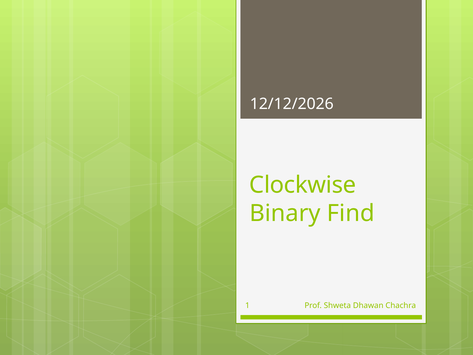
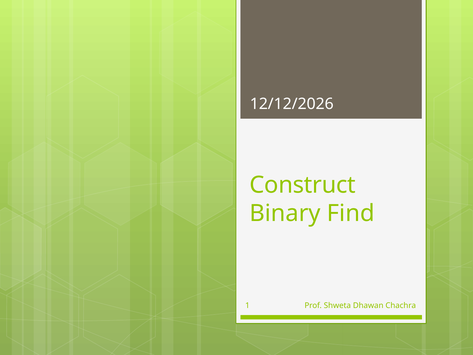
Clockwise: Clockwise -> Construct (303, 185)
